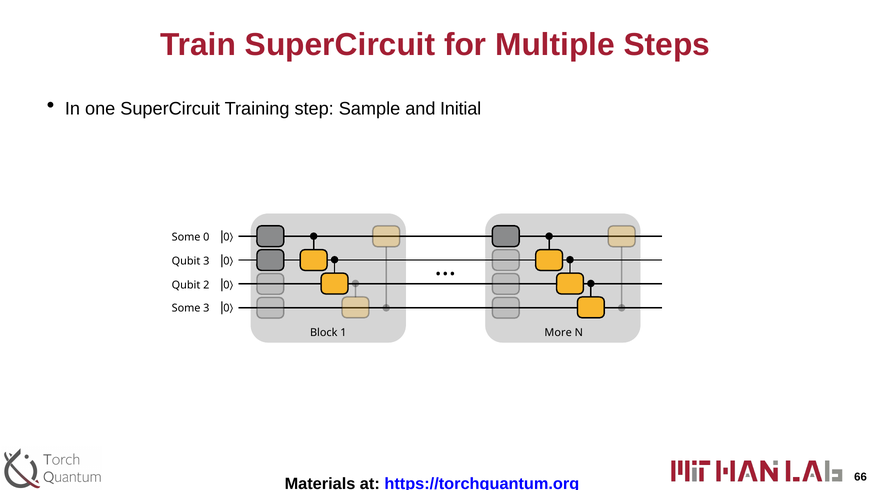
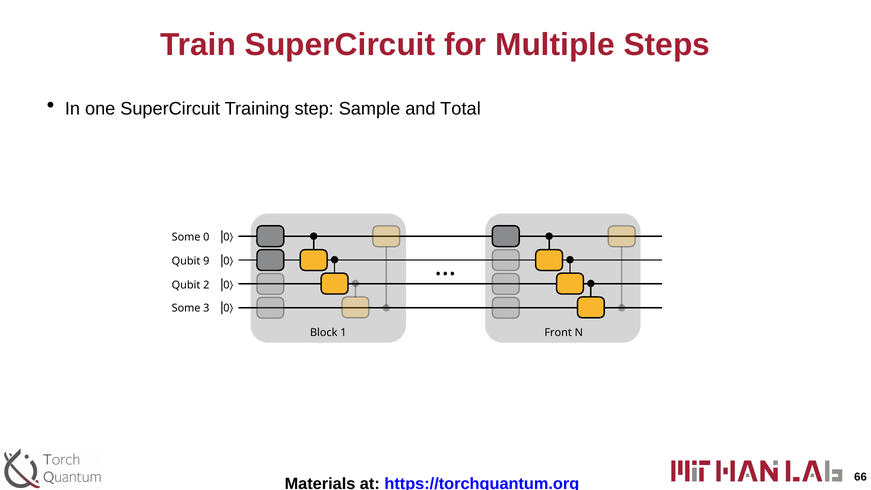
Initial: Initial -> Total (461, 109)
Qubit 3: 3 -> 9 (206, 261)
More: More -> Front (558, 332)
